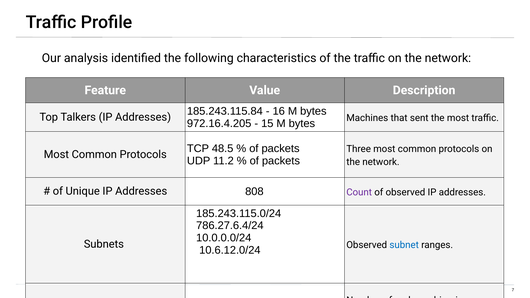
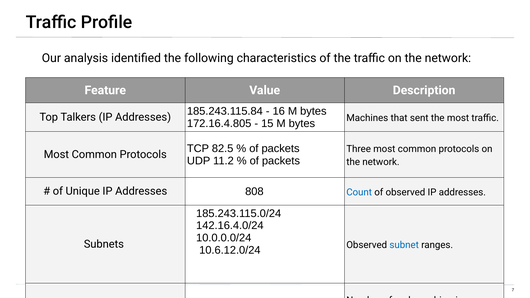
972.16.4.205: 972.16.4.205 -> 172.16.4.805 (219, 124)
48.5: 48.5 -> 82.5 (223, 148)
Count colour: purple -> blue (359, 192)
786.27.6.4/24: 786.27.6.4/24 -> 142.16.4.0/24 (230, 226)
